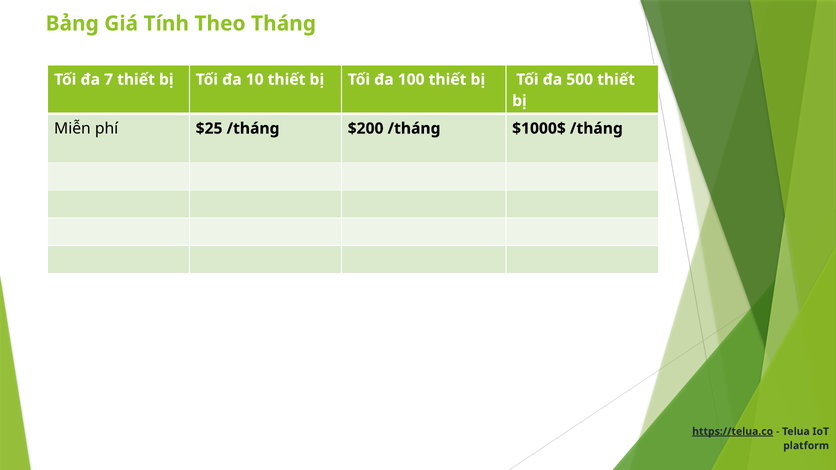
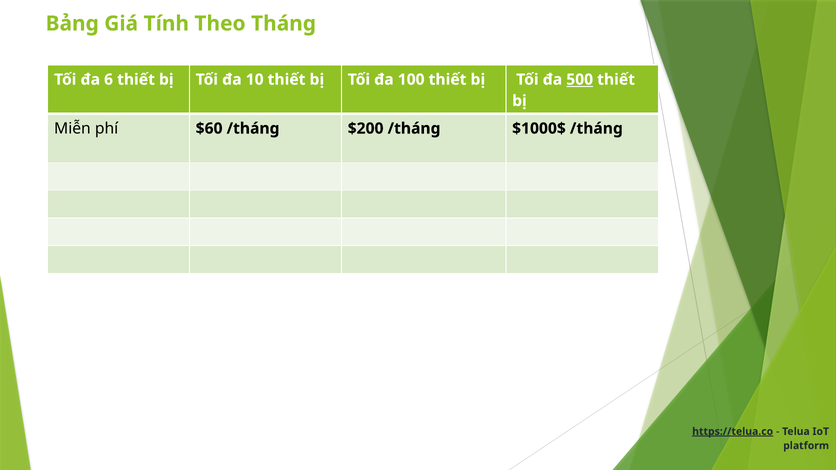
7: 7 -> 6 (109, 80)
500 underline: none -> present (580, 80)
$25: $25 -> $60 (209, 129)
